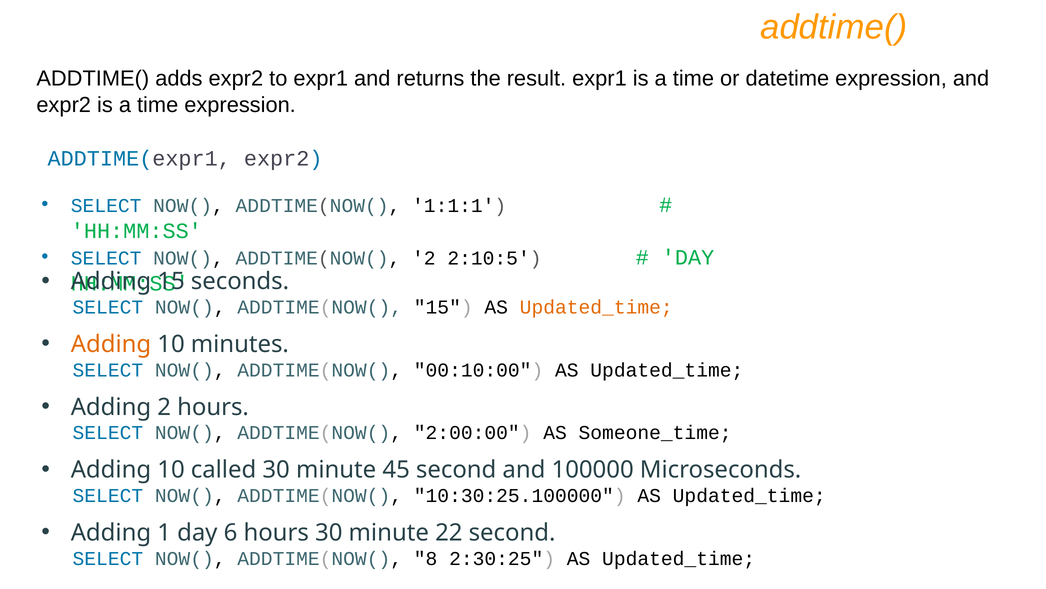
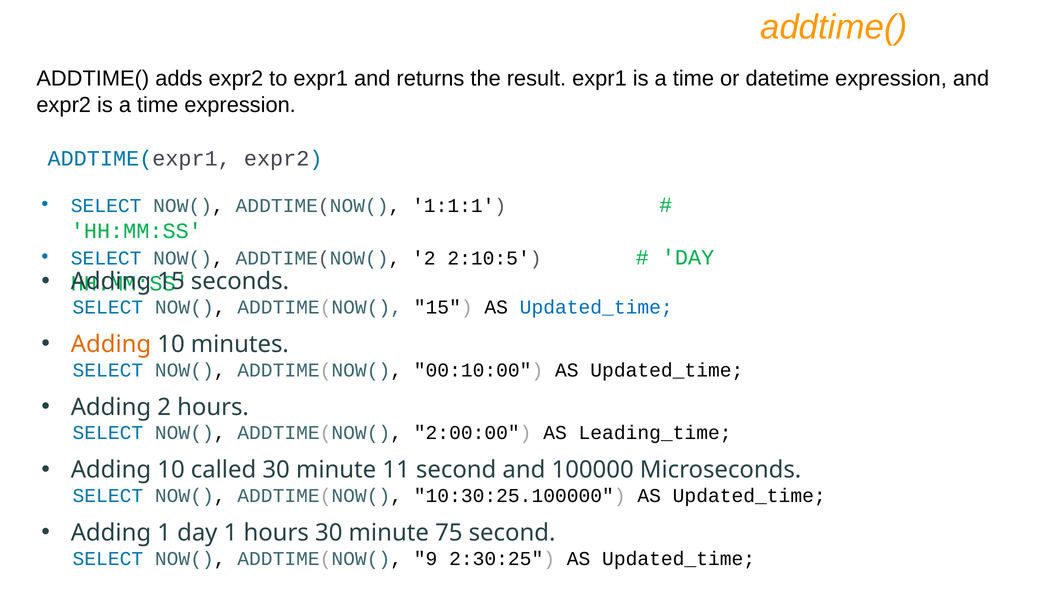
Updated_time colour: orange -> blue (596, 307)
Someone_time: Someone_time -> Leading_time (655, 433)
45: 45 -> 11 (396, 469)
day 6: 6 -> 1 (230, 532)
22: 22 -> 75 (449, 532)
8: 8 -> 9 (426, 558)
